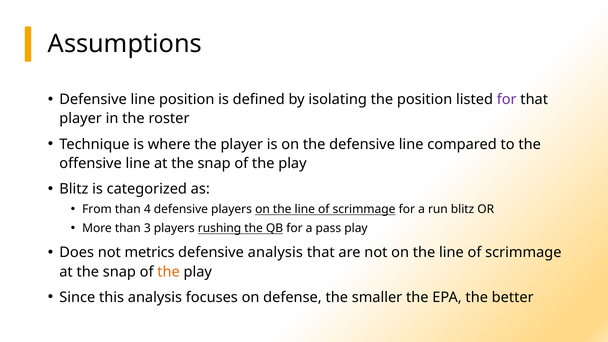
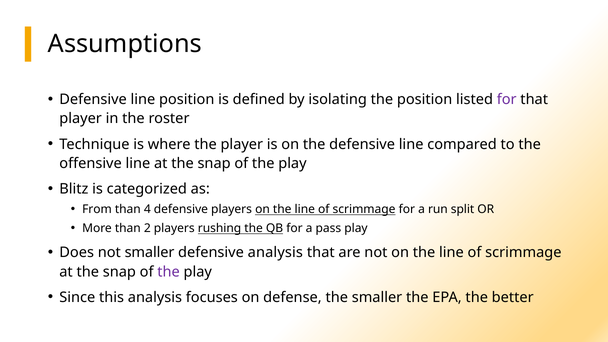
run blitz: blitz -> split (463, 209)
3: 3 -> 2 (147, 228)
not metrics: metrics -> smaller (150, 253)
the colour: orange -> purple (169, 272)
